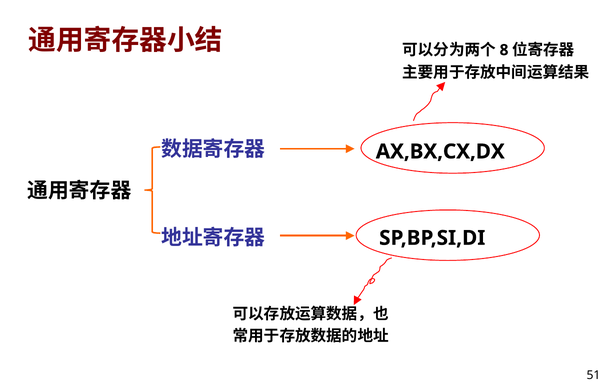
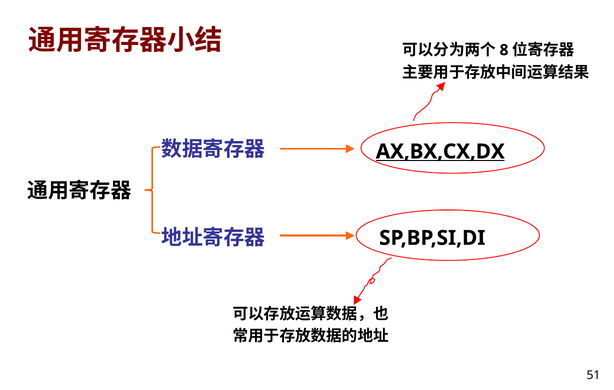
AX,BX,CX,DX underline: none -> present (440, 152)
